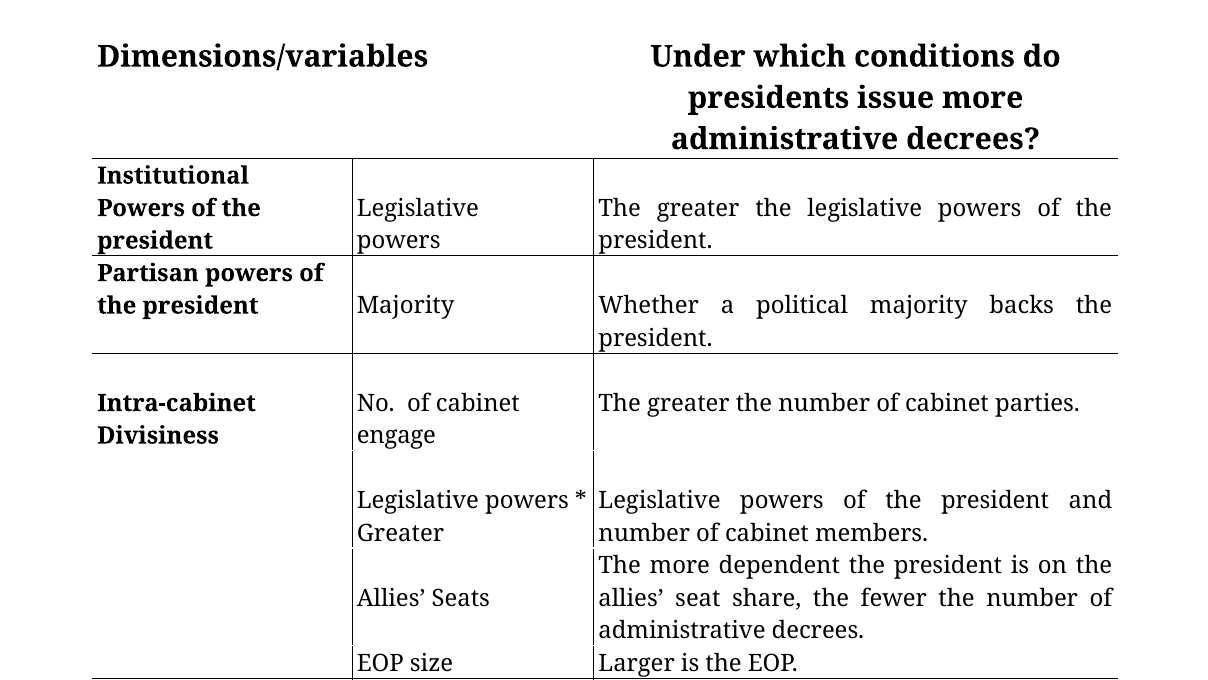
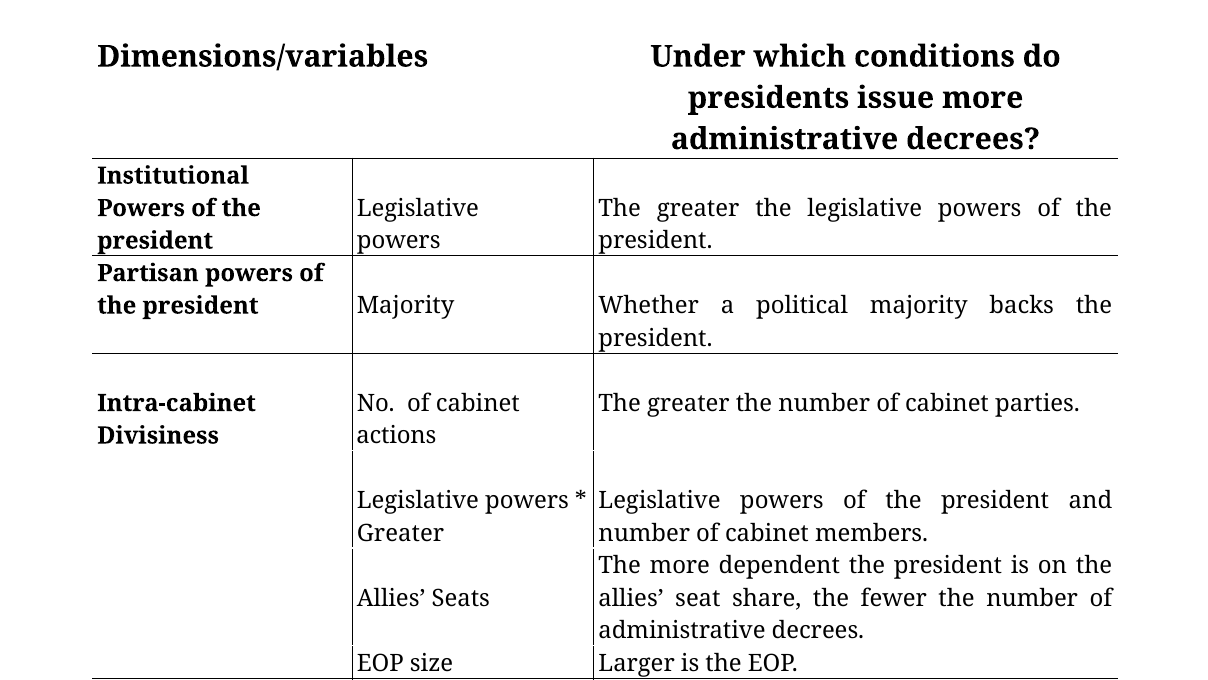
engage: engage -> actions (396, 435)
